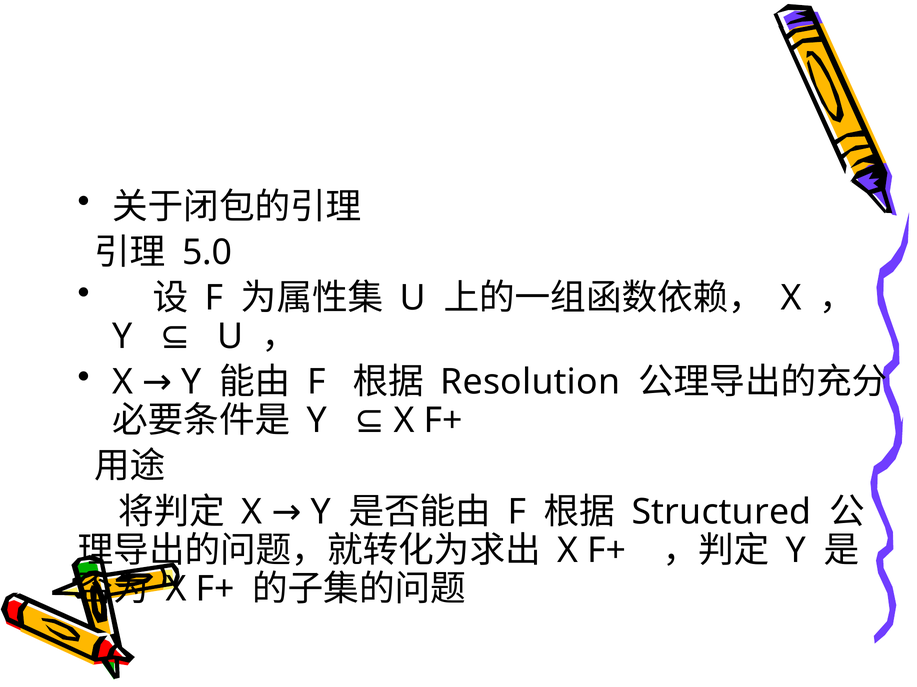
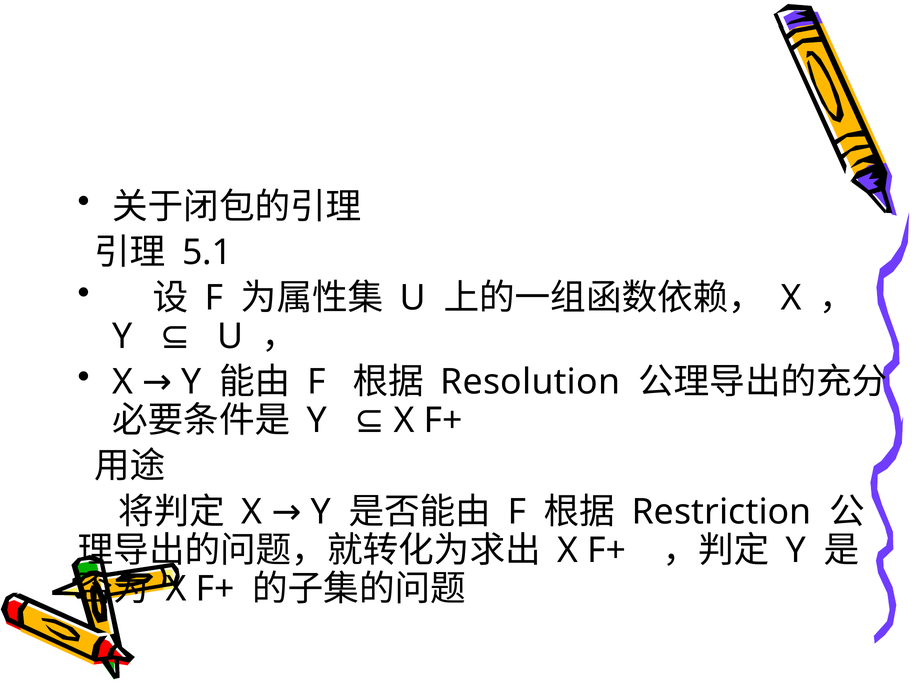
5.0: 5.0 -> 5.1 (207, 253)
Structured: Structured -> Restriction (722, 512)
